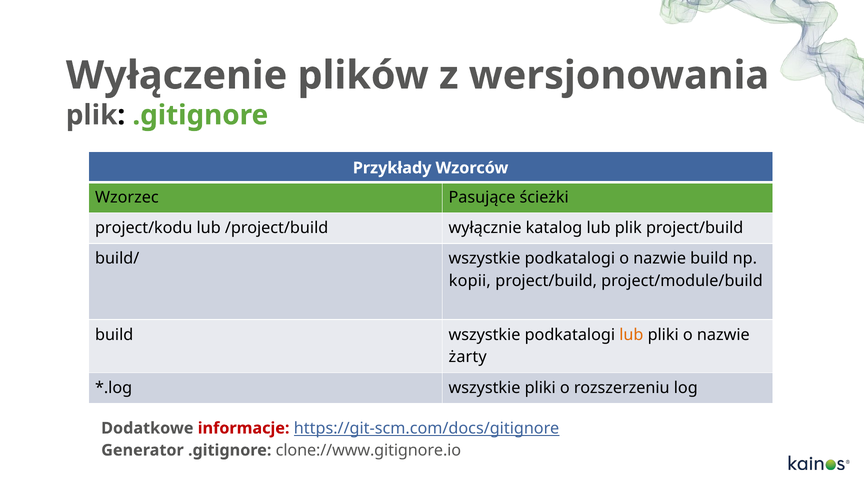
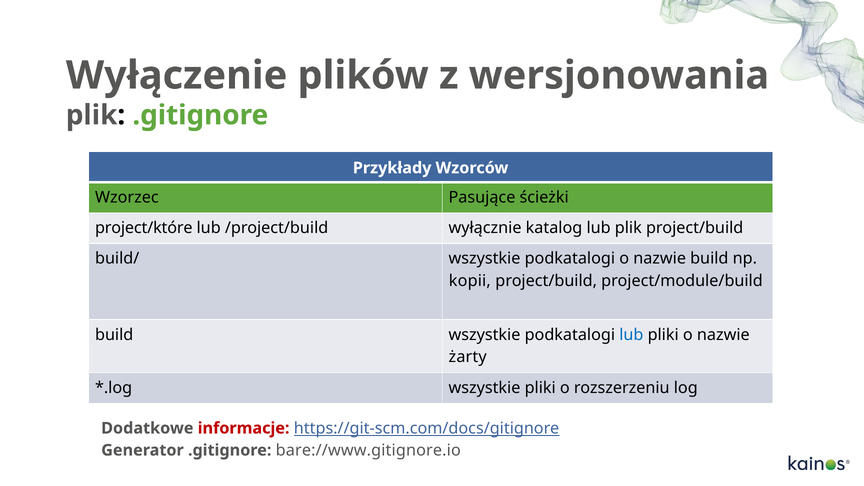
project/kodu: project/kodu -> project/które (144, 228)
lub colour: orange -> blue (631, 335)
clone://www.gitignore.io: clone://www.gitignore.io -> bare://www.gitignore.io (368, 450)
